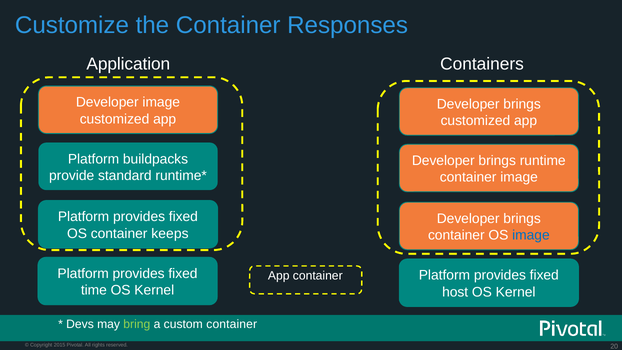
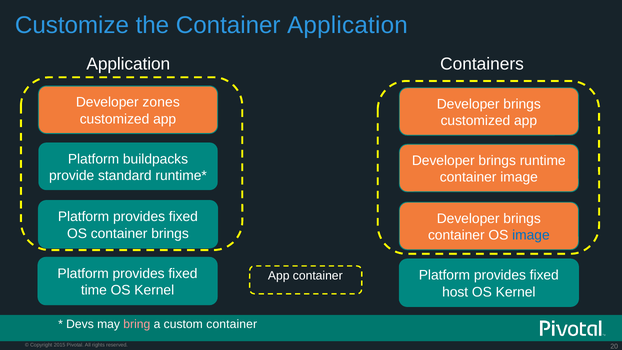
Container Responses: Responses -> Application (347, 25)
Developer image: image -> zones (161, 102)
container keeps: keeps -> brings (170, 233)
bring colour: light green -> pink (137, 324)
